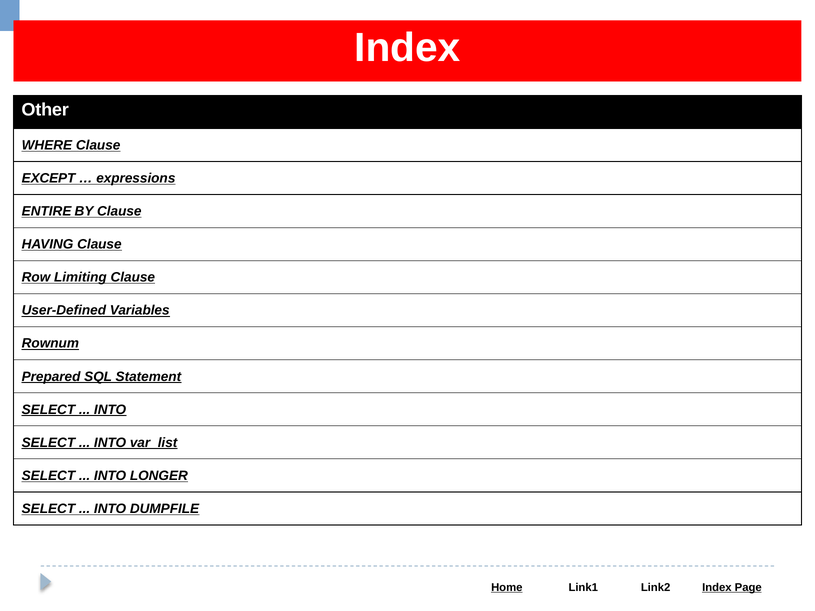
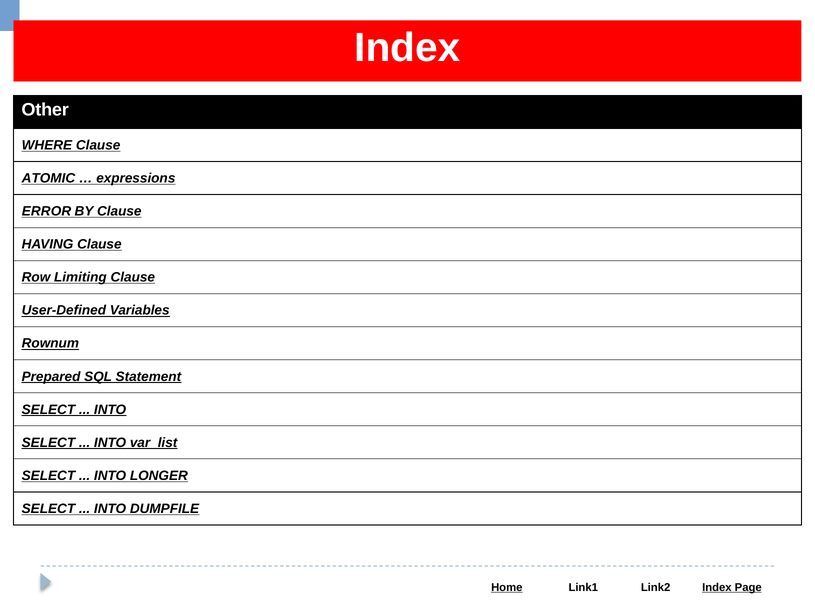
EXCEPT: EXCEPT -> ATOMIC (48, 178)
ENTIRE: ENTIRE -> ERROR (47, 211)
